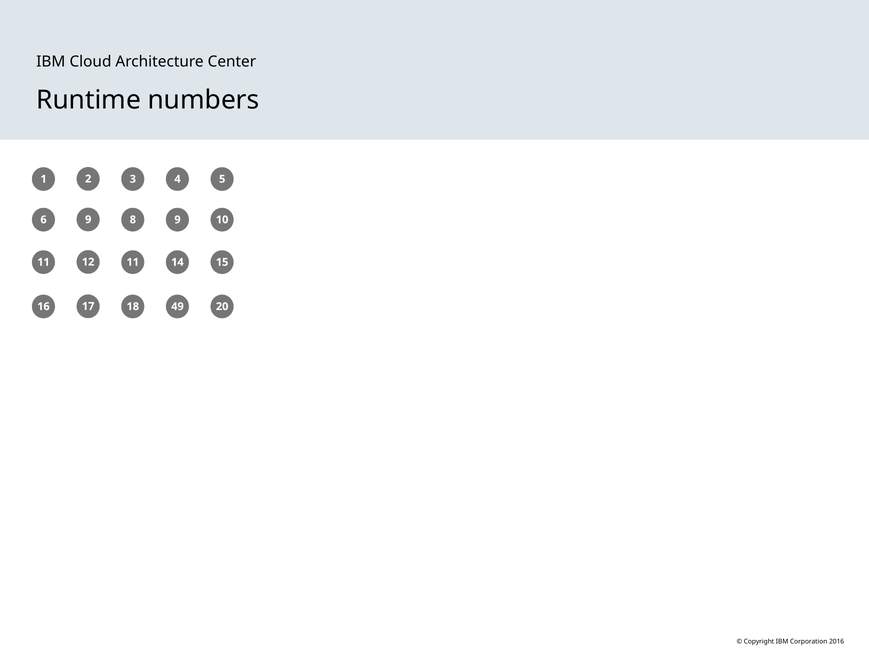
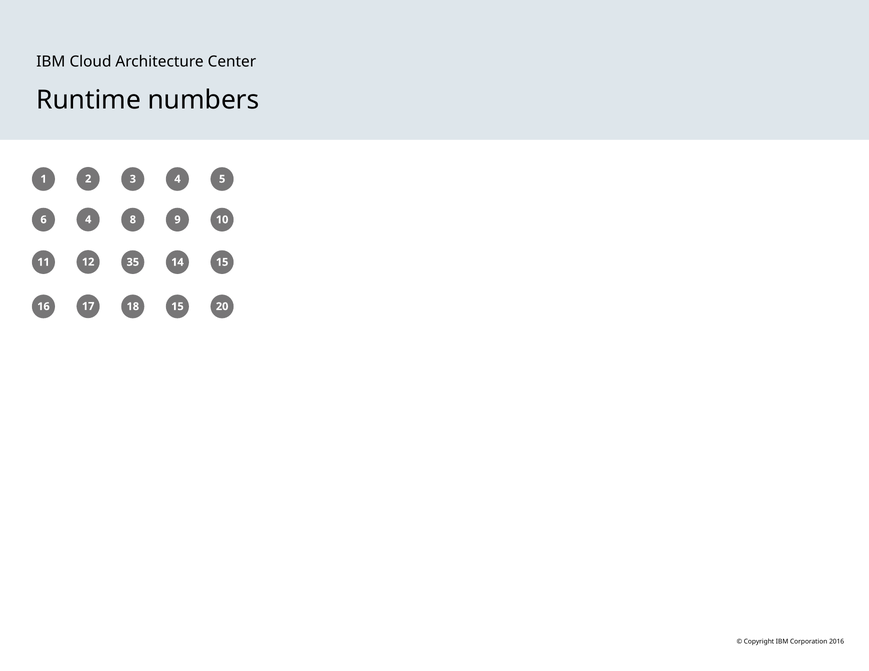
6 9: 9 -> 4 (88, 220)
12 11: 11 -> 35 (133, 262)
18 49: 49 -> 15 (177, 307)
